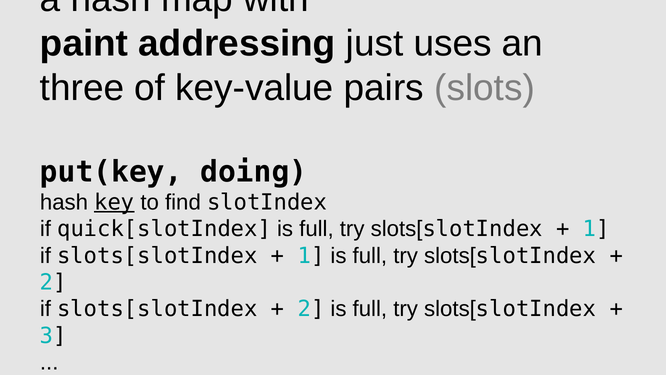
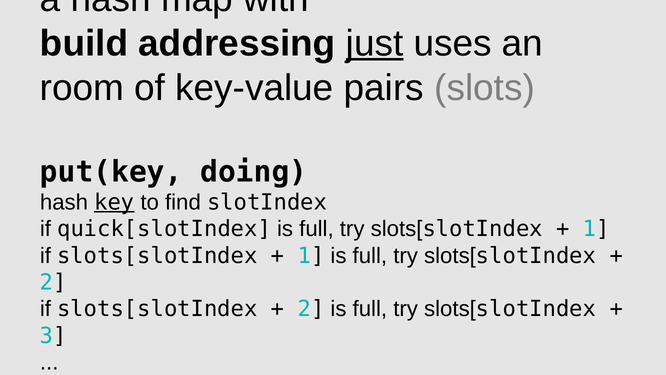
paint: paint -> build (84, 43)
just underline: none -> present (375, 43)
three: three -> room (82, 88)
